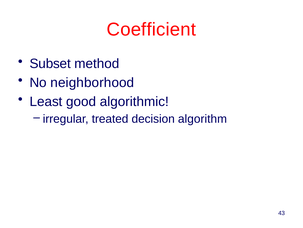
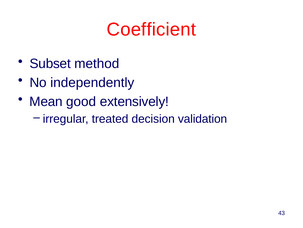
neighborhood: neighborhood -> independently (92, 82)
Least: Least -> Mean (46, 101)
algorithmic: algorithmic -> extensively (134, 101)
algorithm: algorithm -> validation (203, 119)
